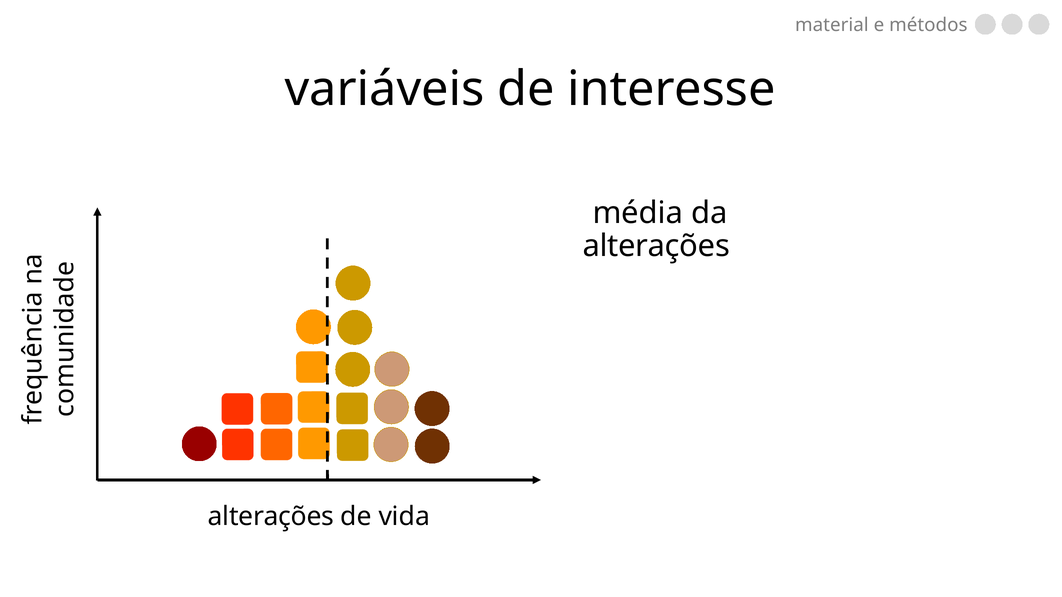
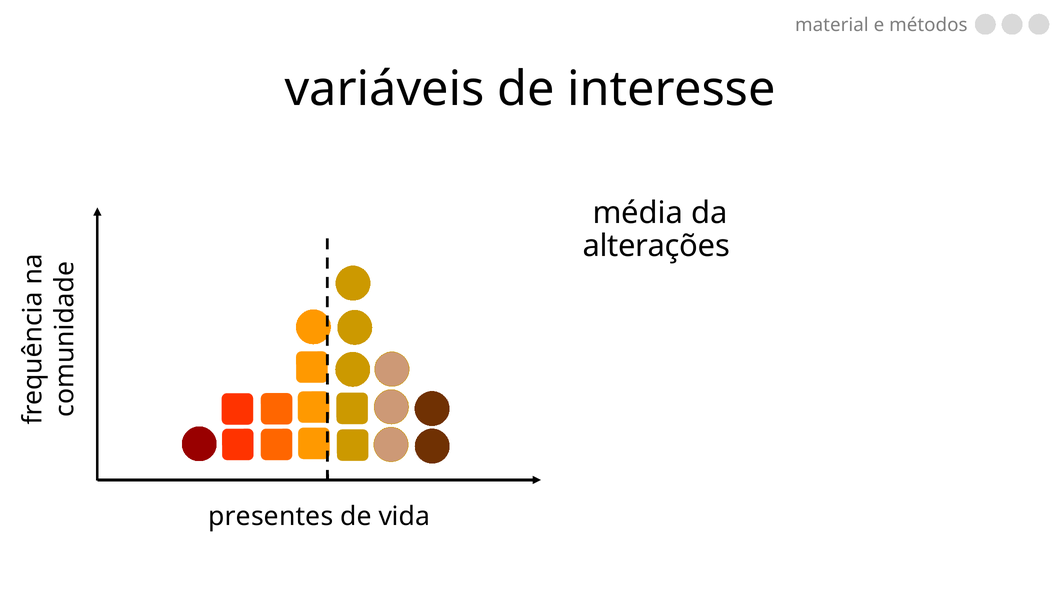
alterações: alterações -> presentes (271, 517)
